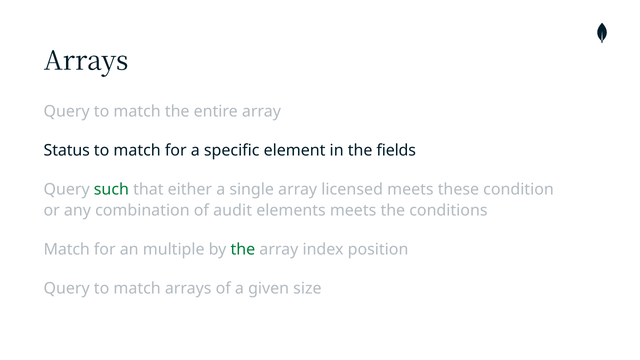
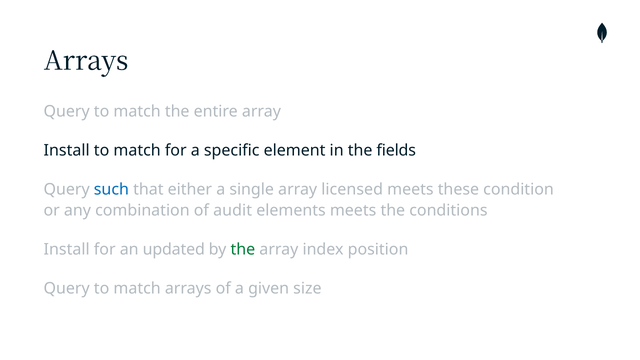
Status: Status -> Install (67, 151)
such colour: green -> blue (111, 189)
Match: Match -> Install (67, 249)
multiple: multiple -> updated (174, 249)
